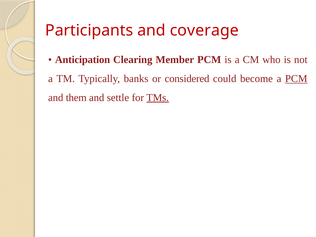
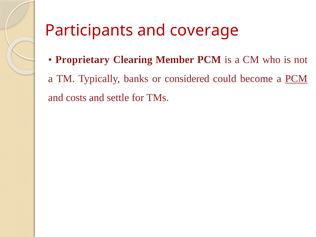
Anticipation: Anticipation -> Proprietary (82, 60)
them: them -> costs (76, 98)
TMs underline: present -> none (158, 98)
